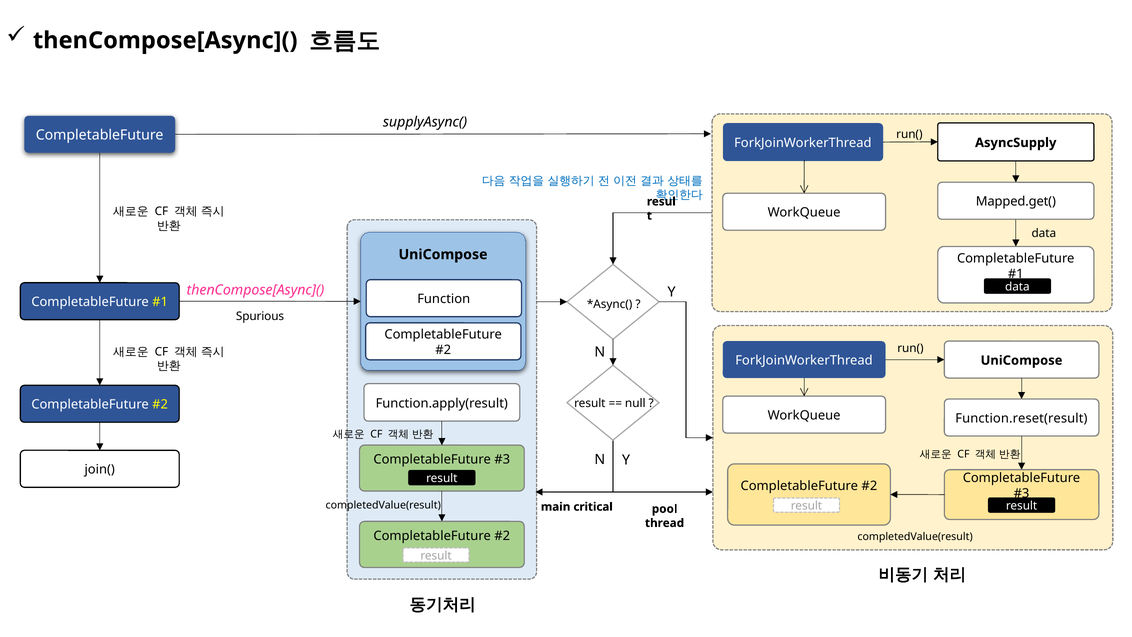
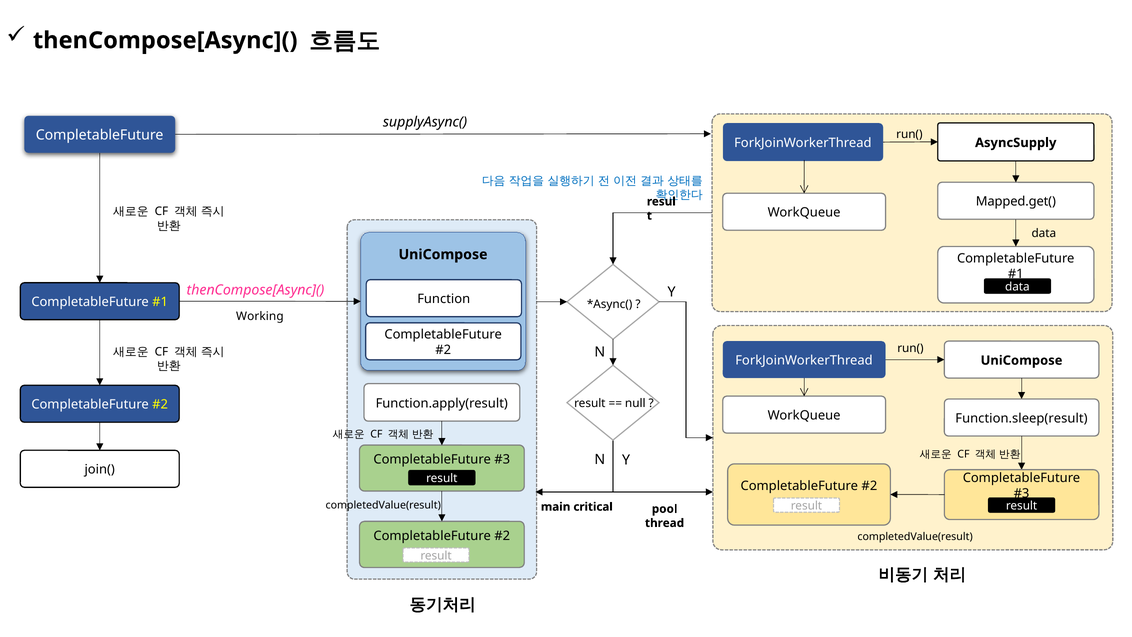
Spurious: Spurious -> Working (260, 316)
Function.reset(result: Function.reset(result -> Function.sleep(result (1021, 418)
